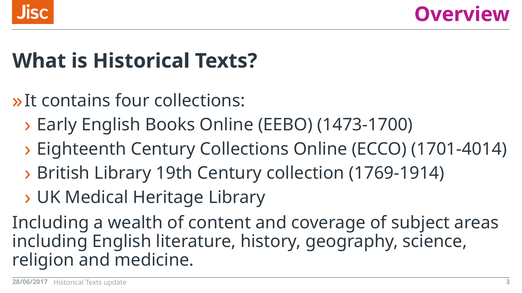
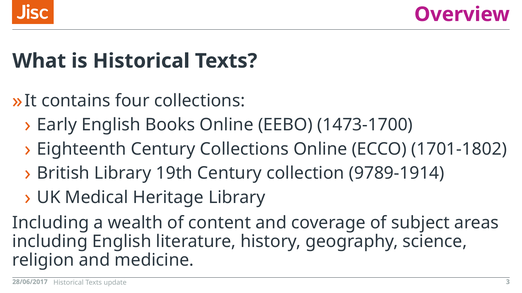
1701-4014: 1701-4014 -> 1701-1802 (459, 149)
1769-1914: 1769-1914 -> 9789-1914 (397, 174)
